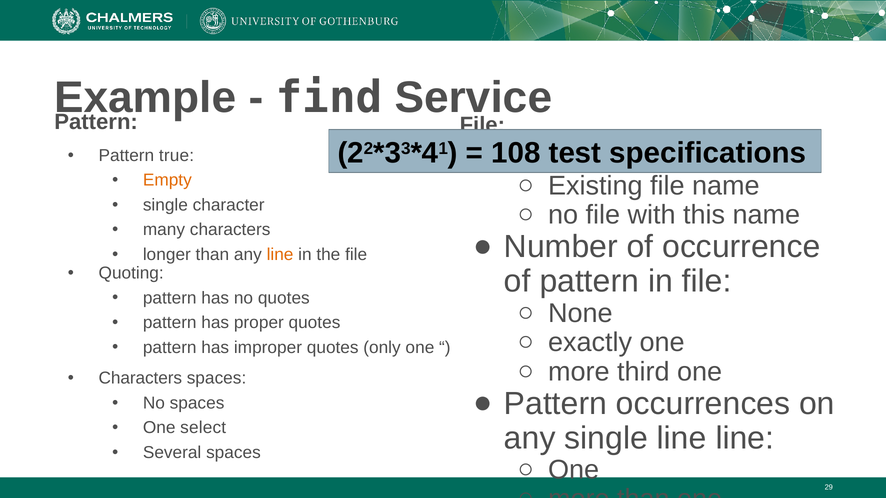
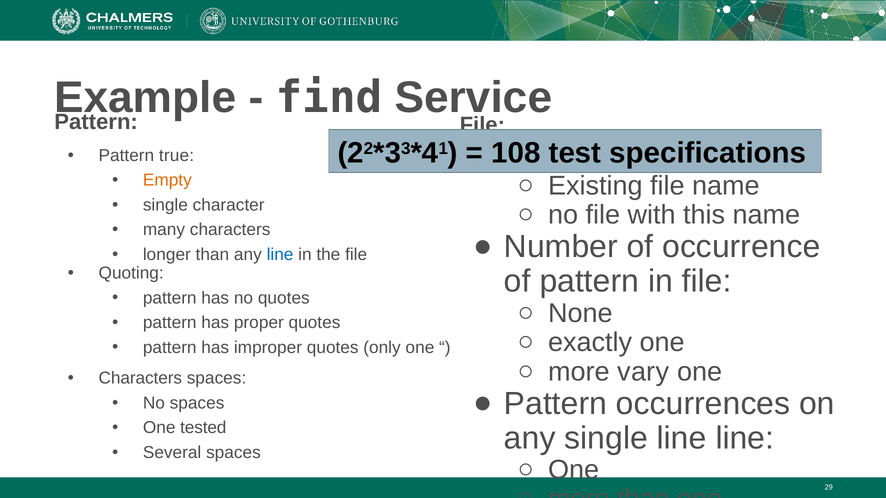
line colour: orange -> blue (280, 255)
third: third -> vary (643, 372)
select: select -> tested (203, 428)
